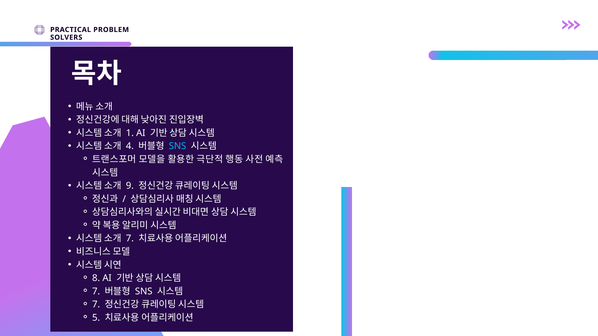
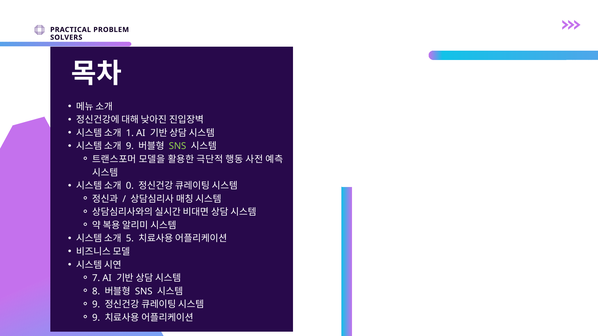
4: 4 -> 9 (130, 146)
SNS colour: light blue -> light green (178, 146)
9: 9 -> 0 (130, 186)
7: 7 -> 5 (130, 239)
8: 8 -> 7 (96, 278)
7: 7 -> 8 (96, 292)
7: 7 -> 9 (96, 305)
5: 5 -> 9 (96, 318)
